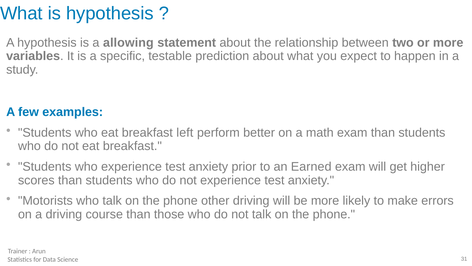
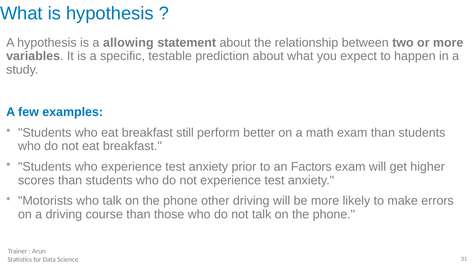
left: left -> still (185, 132)
Earned: Earned -> Factors (311, 166)
